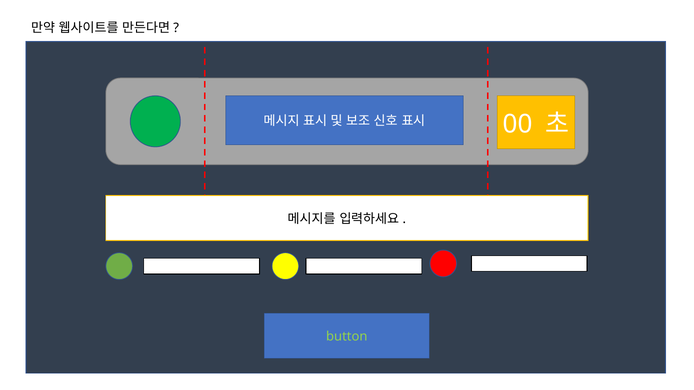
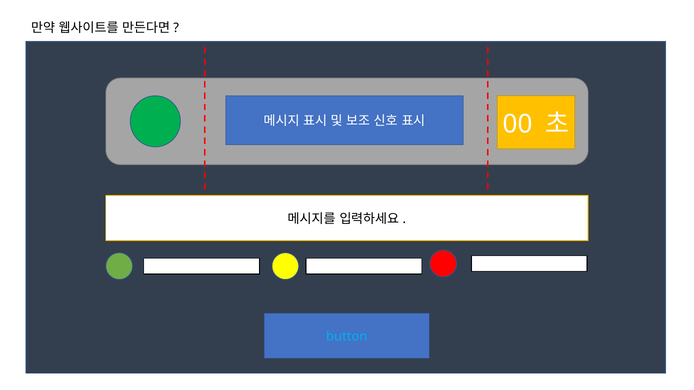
button colour: light green -> light blue (347, 337)
